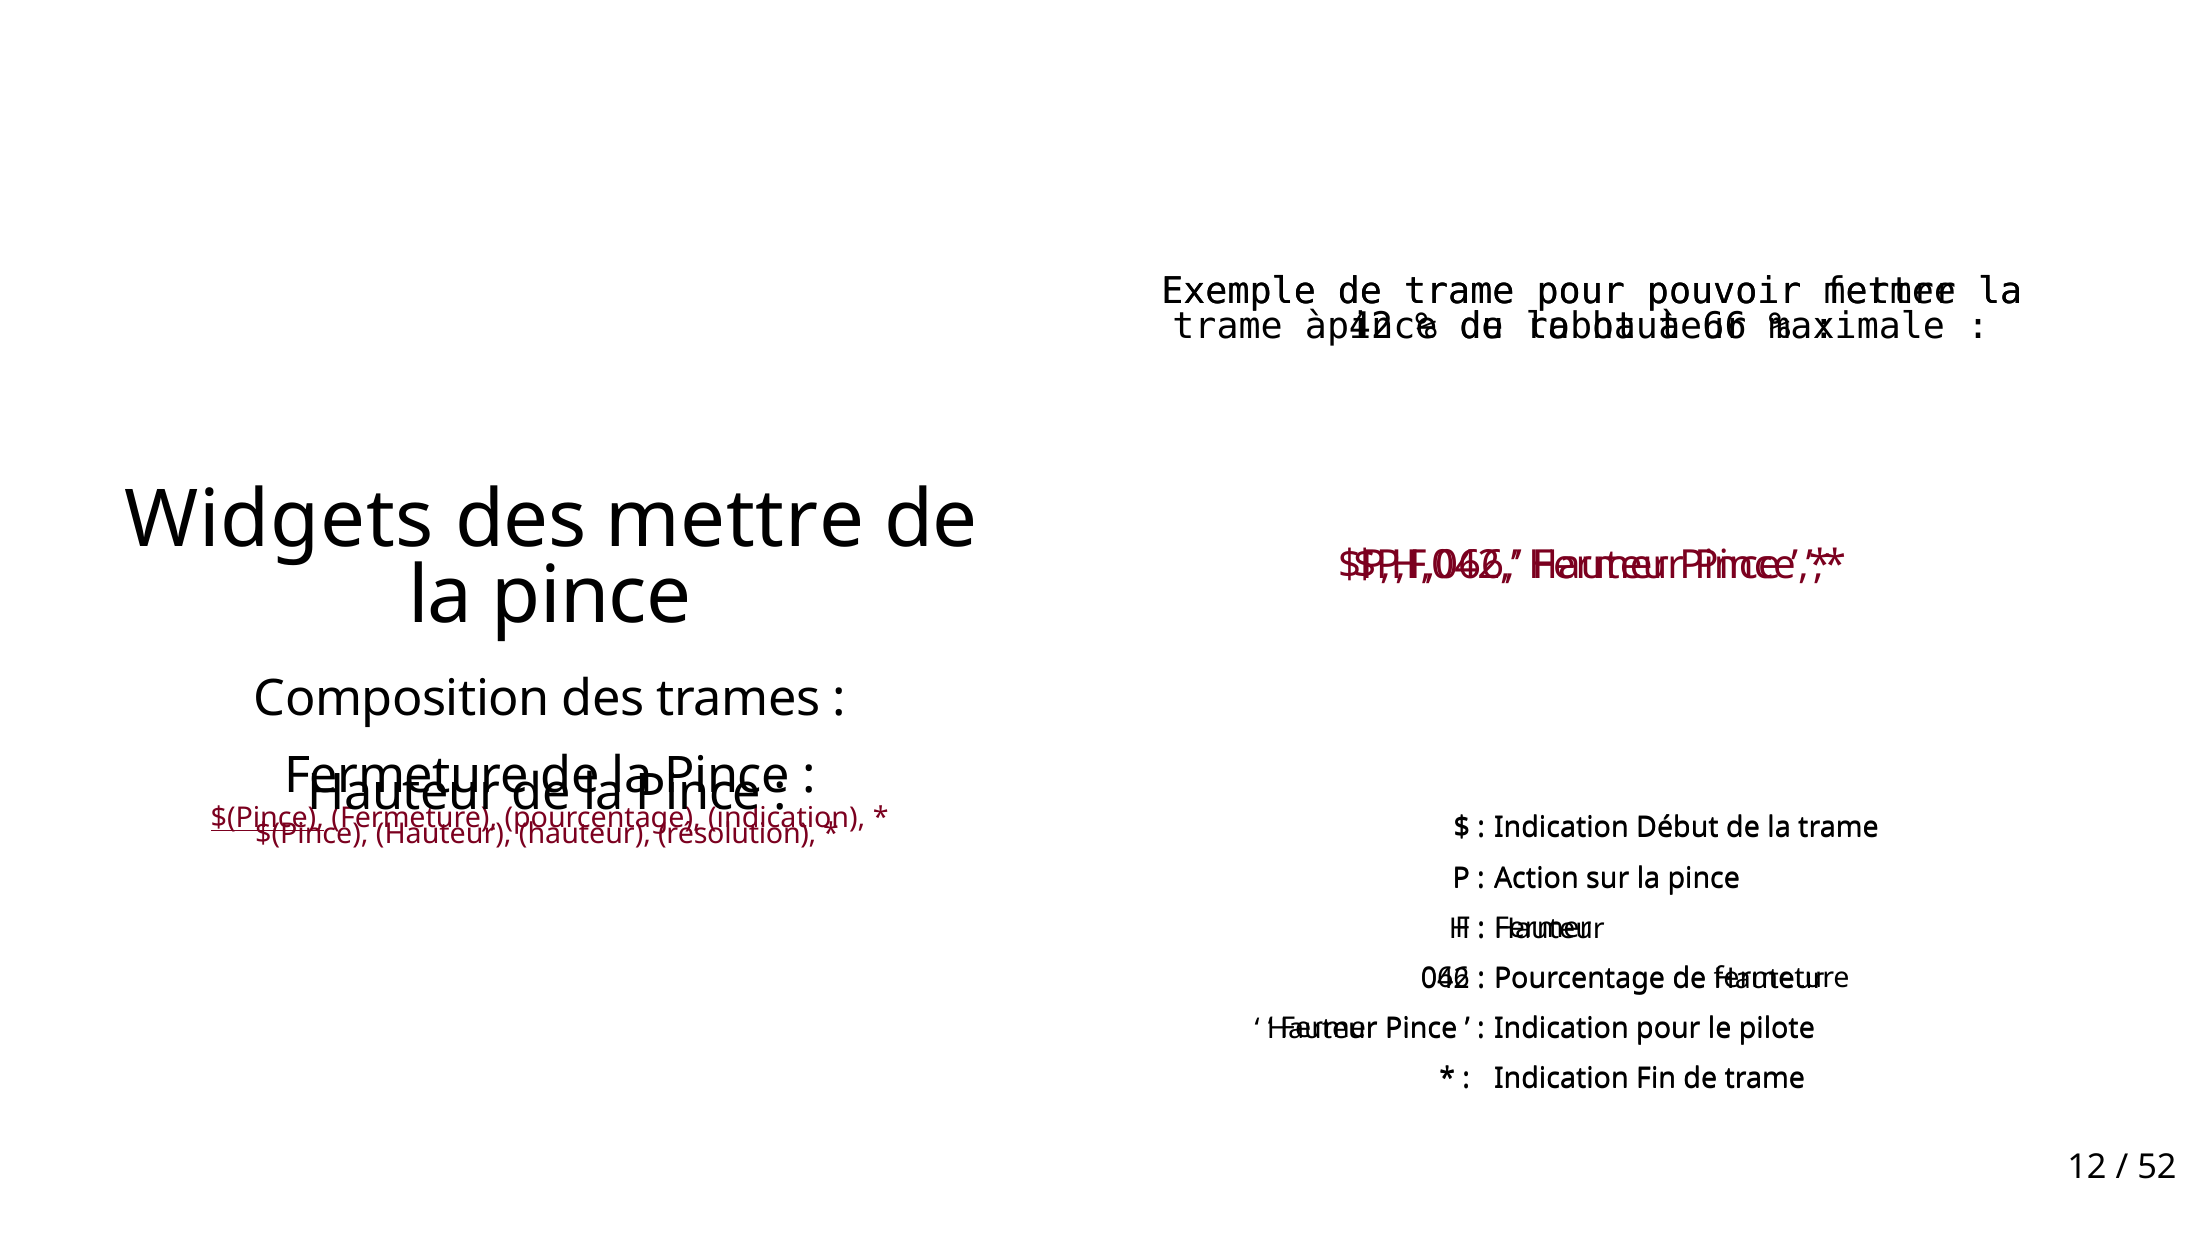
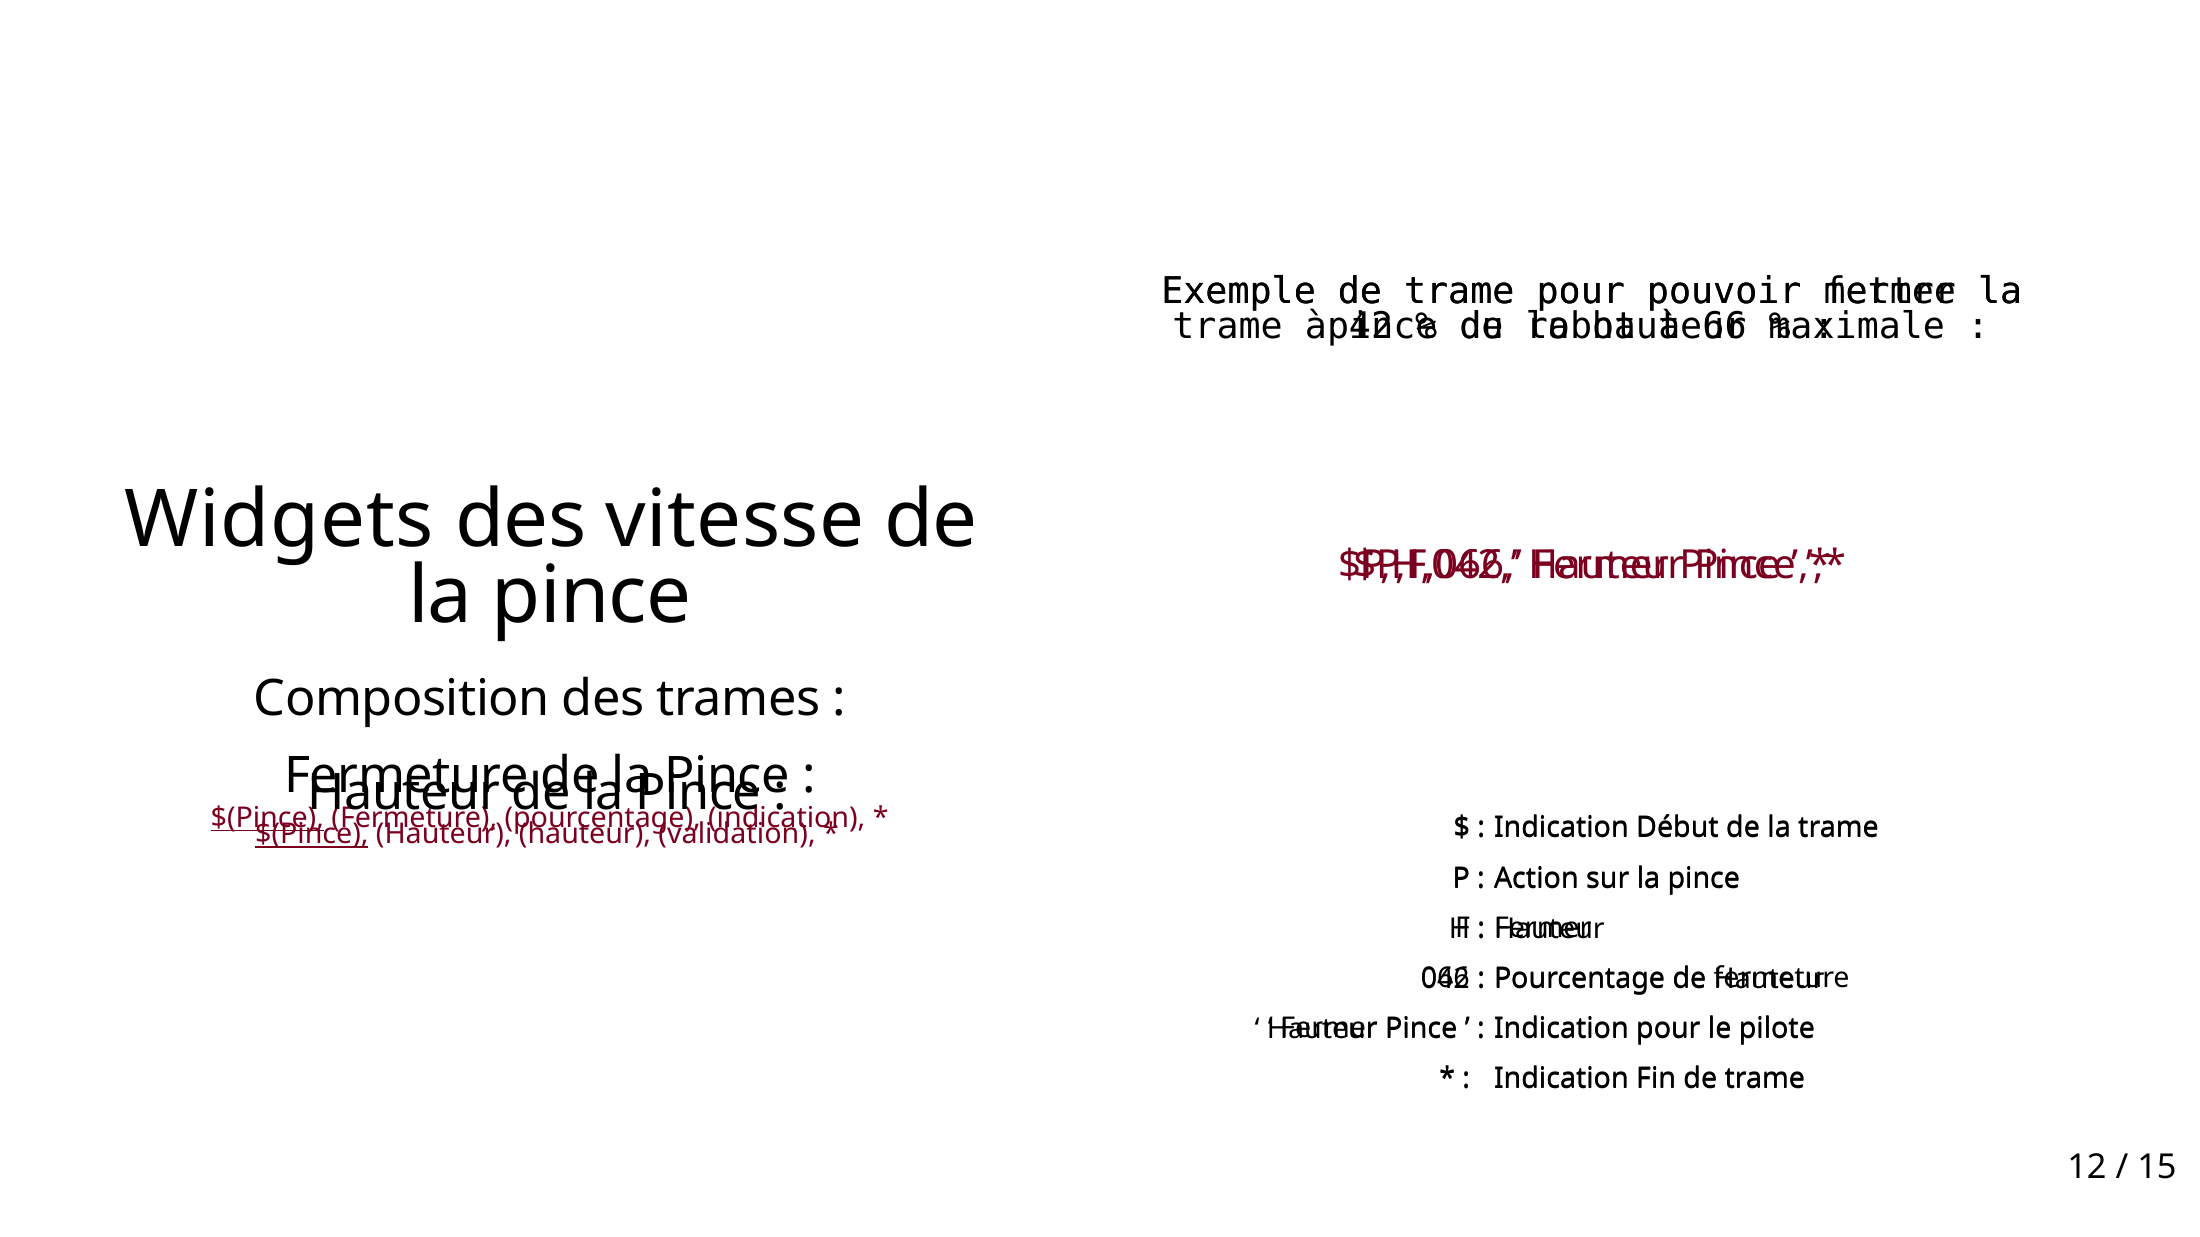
des mettre: mettre -> vitesse (735, 520)
$(Pince underline: none -> present (312, 835)
résolution: résolution -> validation (737, 835)
52: 52 -> 15 (2157, 1168)
